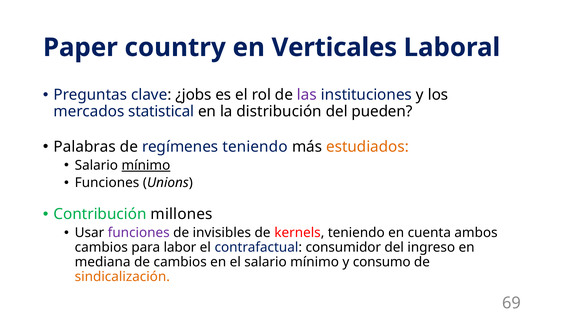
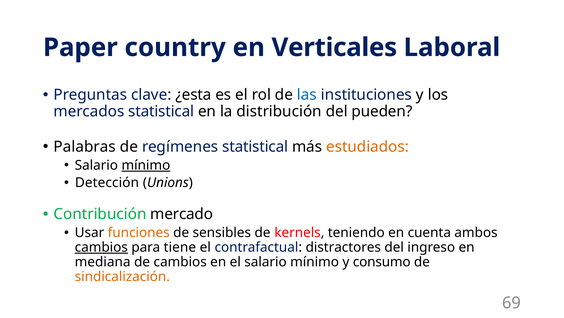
¿jobs: ¿jobs -> ¿esta (194, 95)
las colour: purple -> blue (307, 95)
regímenes teniendo: teniendo -> statistical (255, 146)
Funciones: Funciones -> Detección (107, 182)
millones: millones -> mercado (182, 214)
funciones colour: purple -> orange (139, 232)
invisibles: invisibles -> sensibles (222, 232)
cambios underline: none -> present (101, 247)
labor: labor -> tiene (180, 247)
consumidor: consumidor -> distractores (343, 247)
